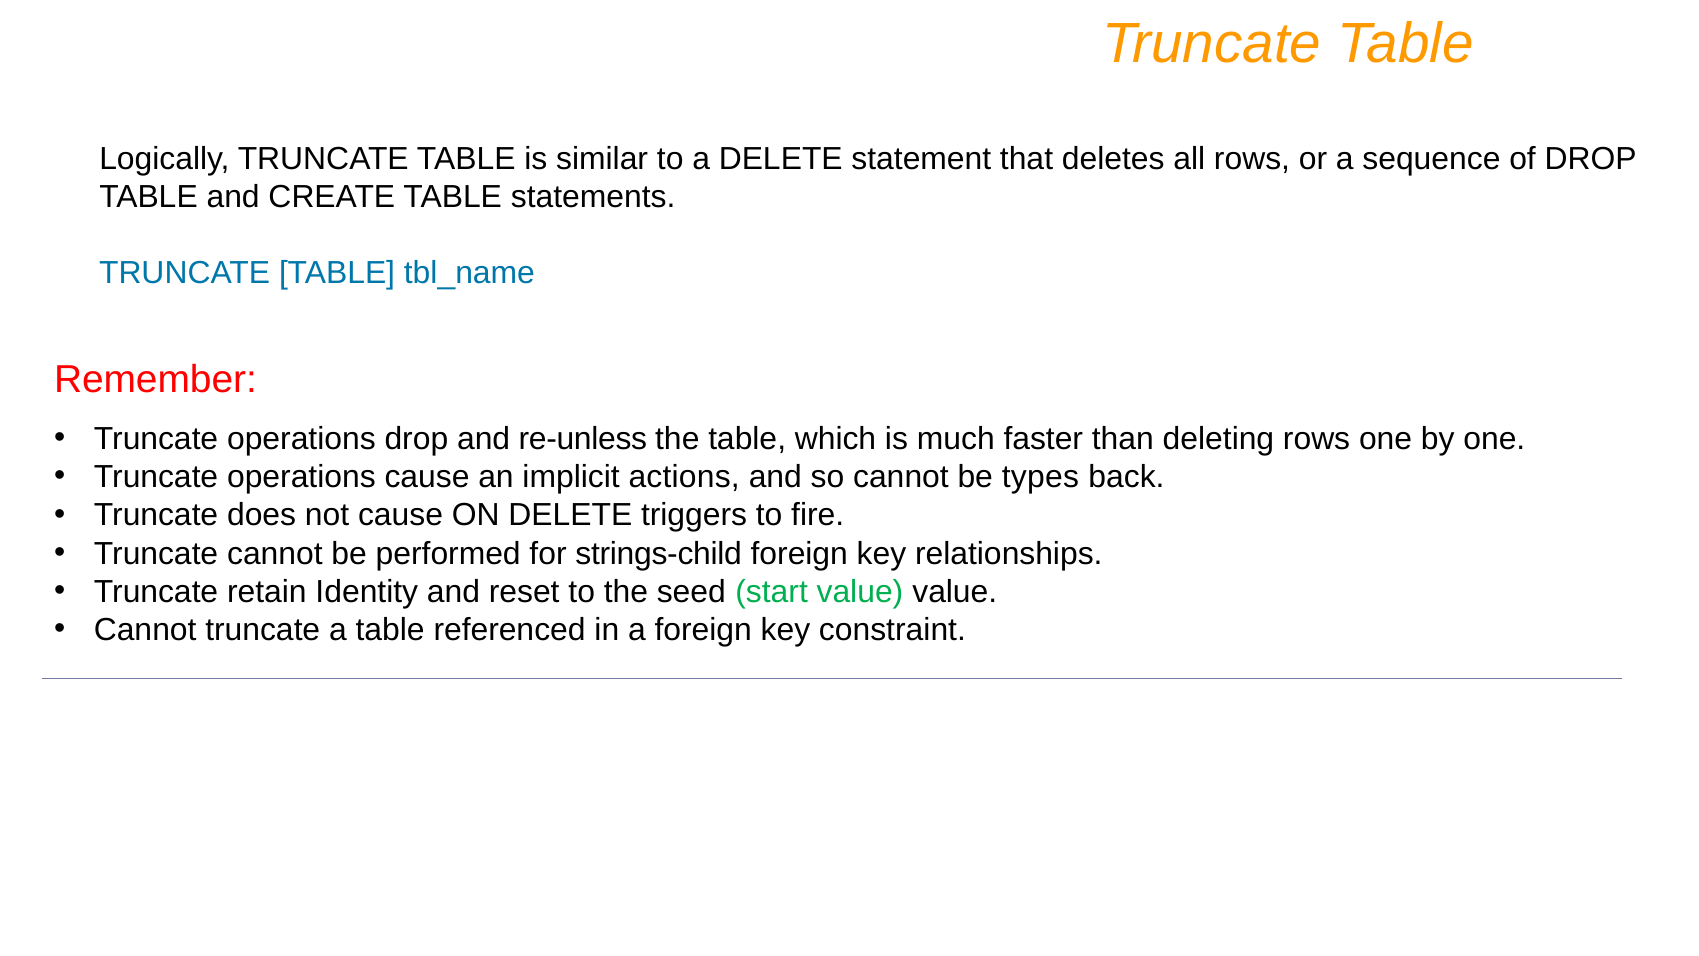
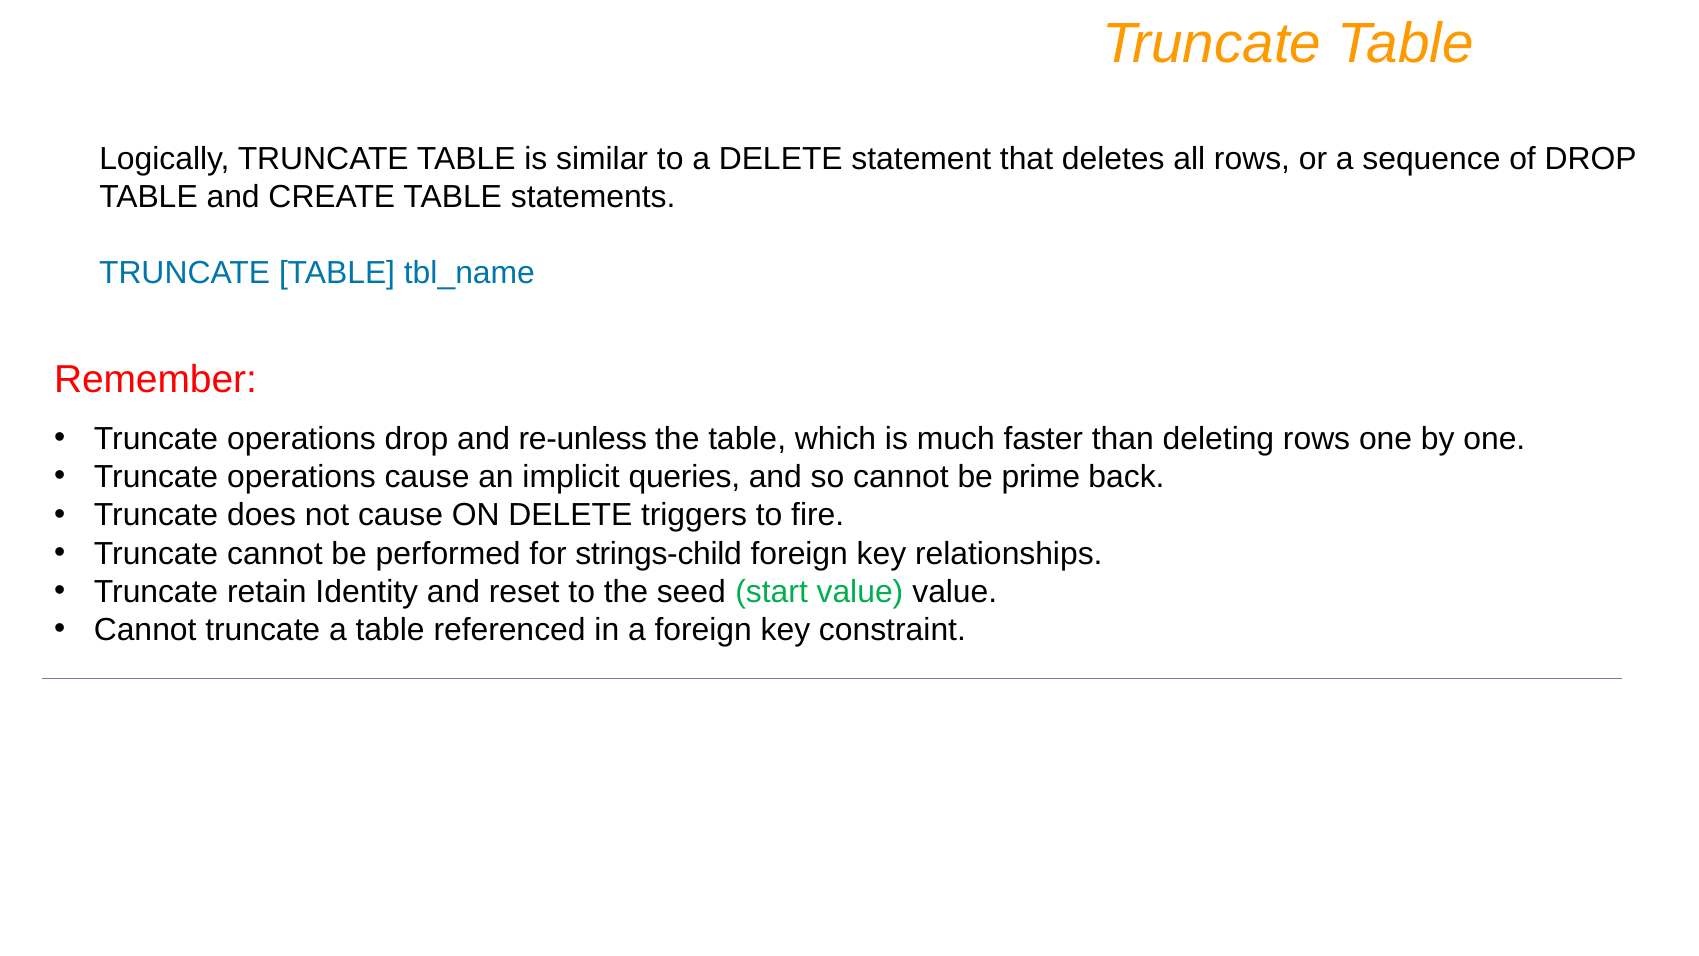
actions: actions -> queries (684, 477)
types: types -> prime (1041, 477)
